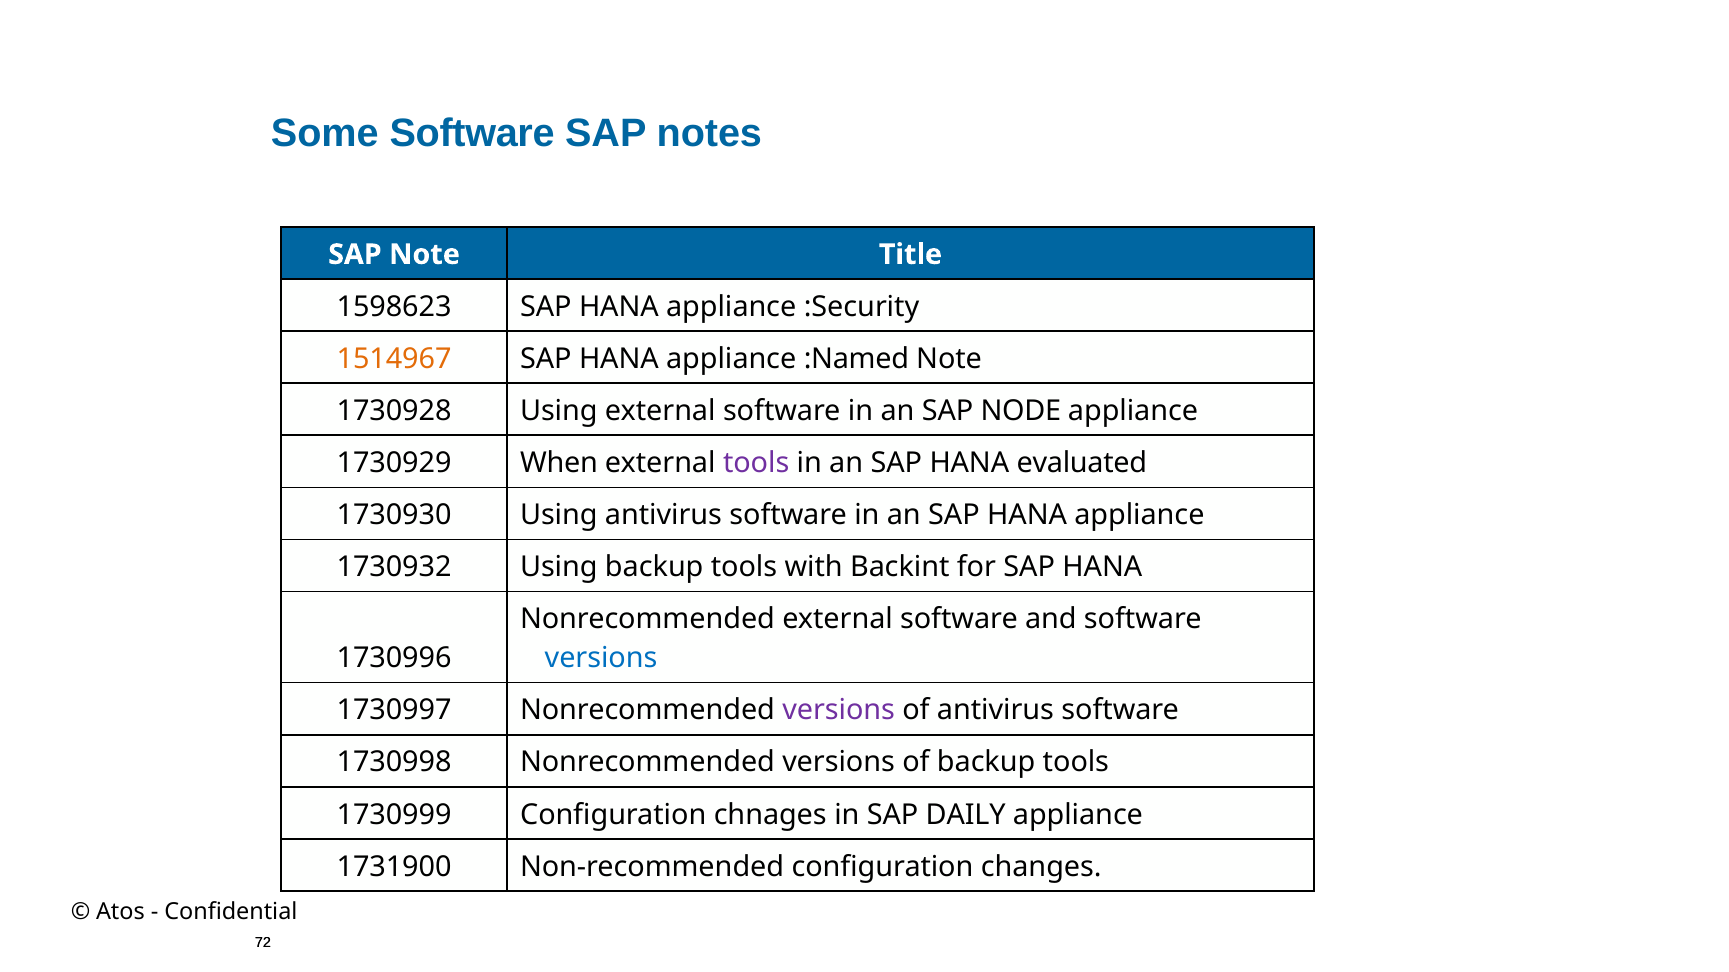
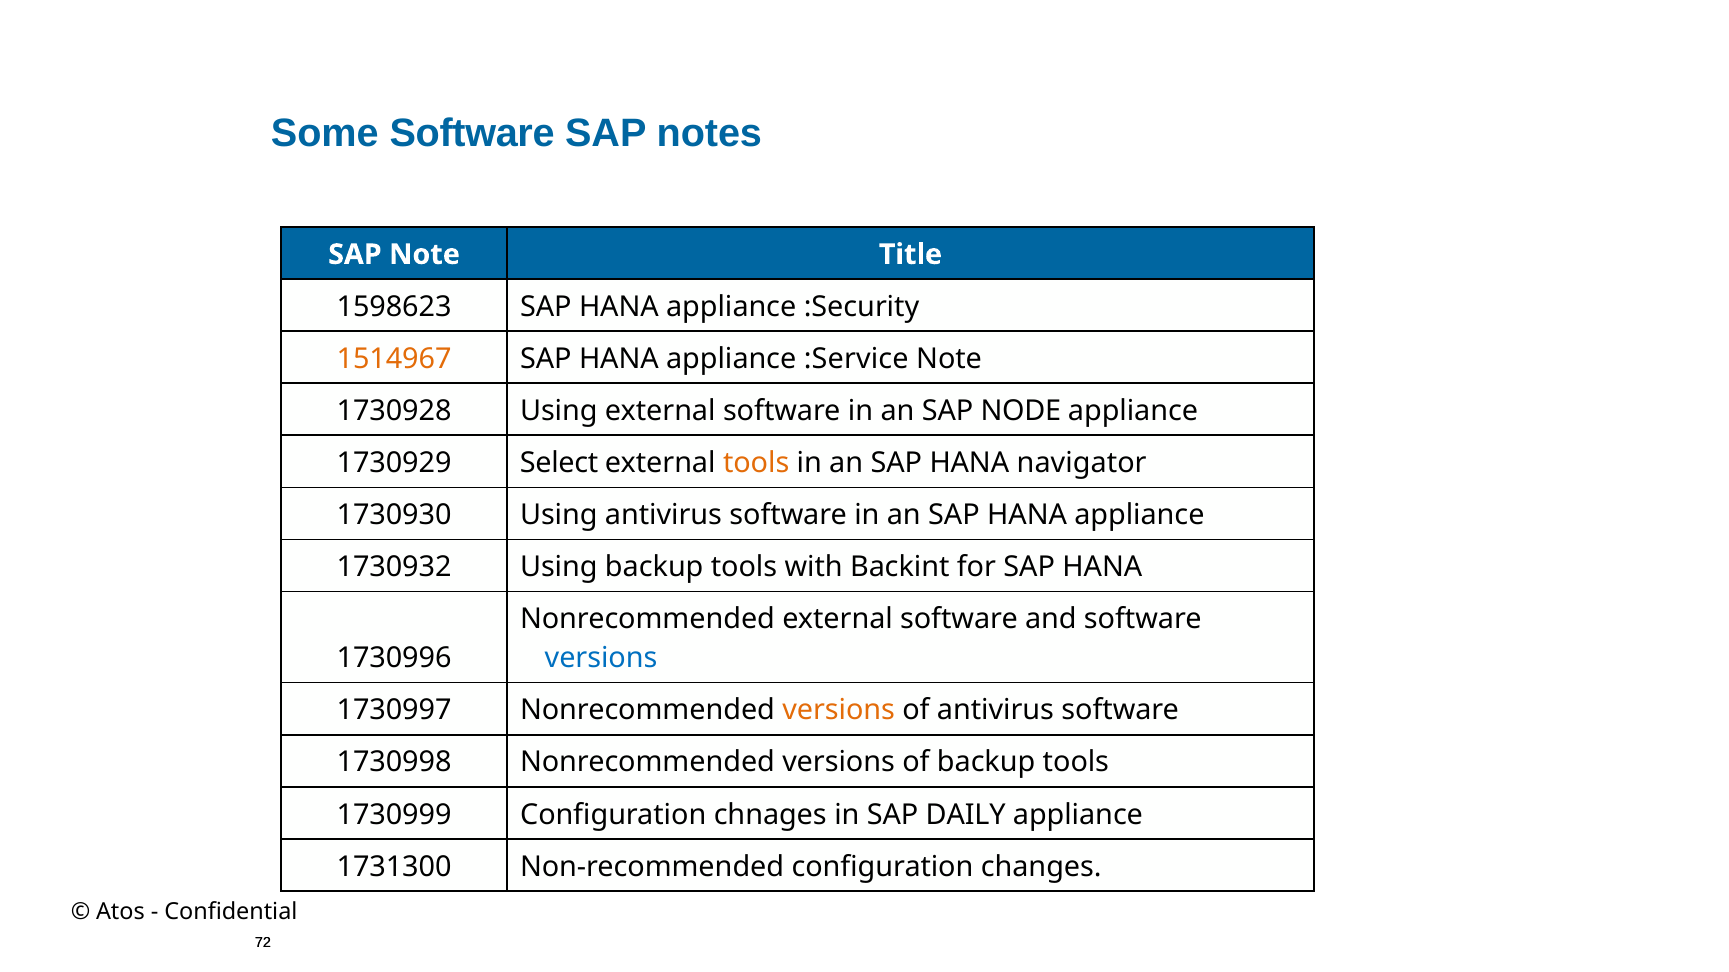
:Named: :Named -> :Service (856, 359)
When: When -> Select (559, 463)
tools colour: purple -> orange (756, 463)
evaluated: evaluated -> navigator (1082, 463)
versions colour: purple -> orange (839, 711)
1731900: 1731900 -> 1731300 (394, 867)
